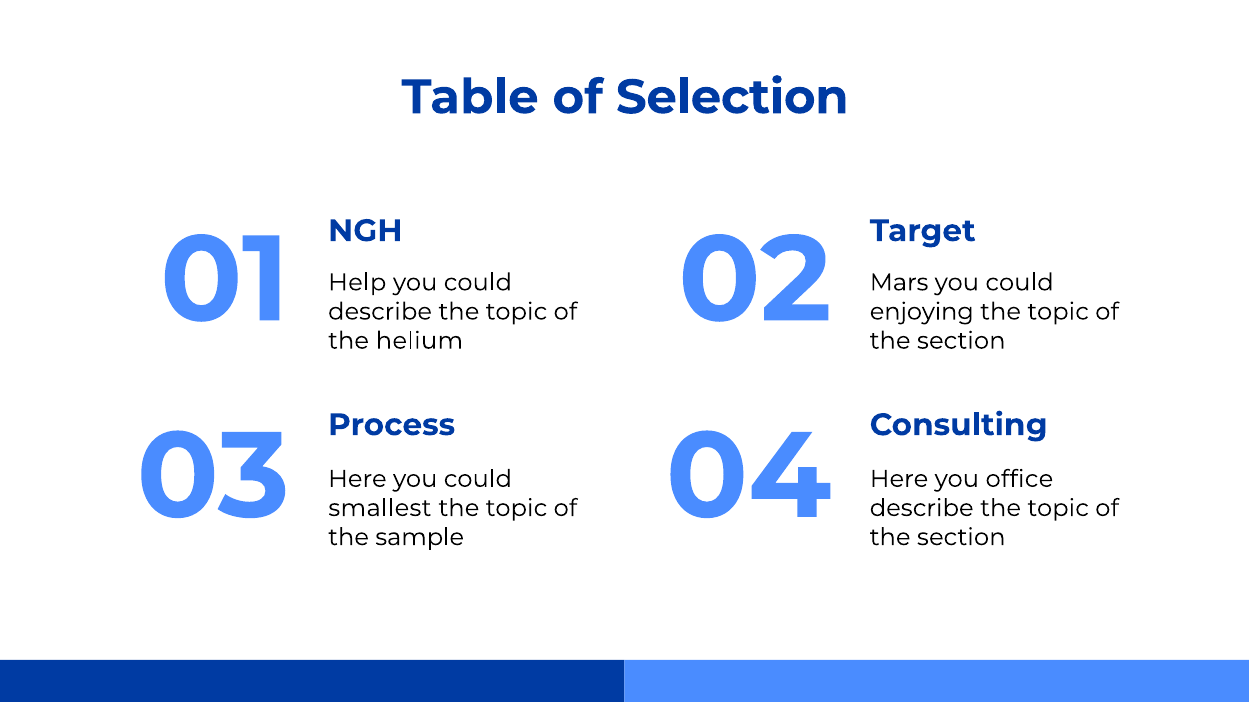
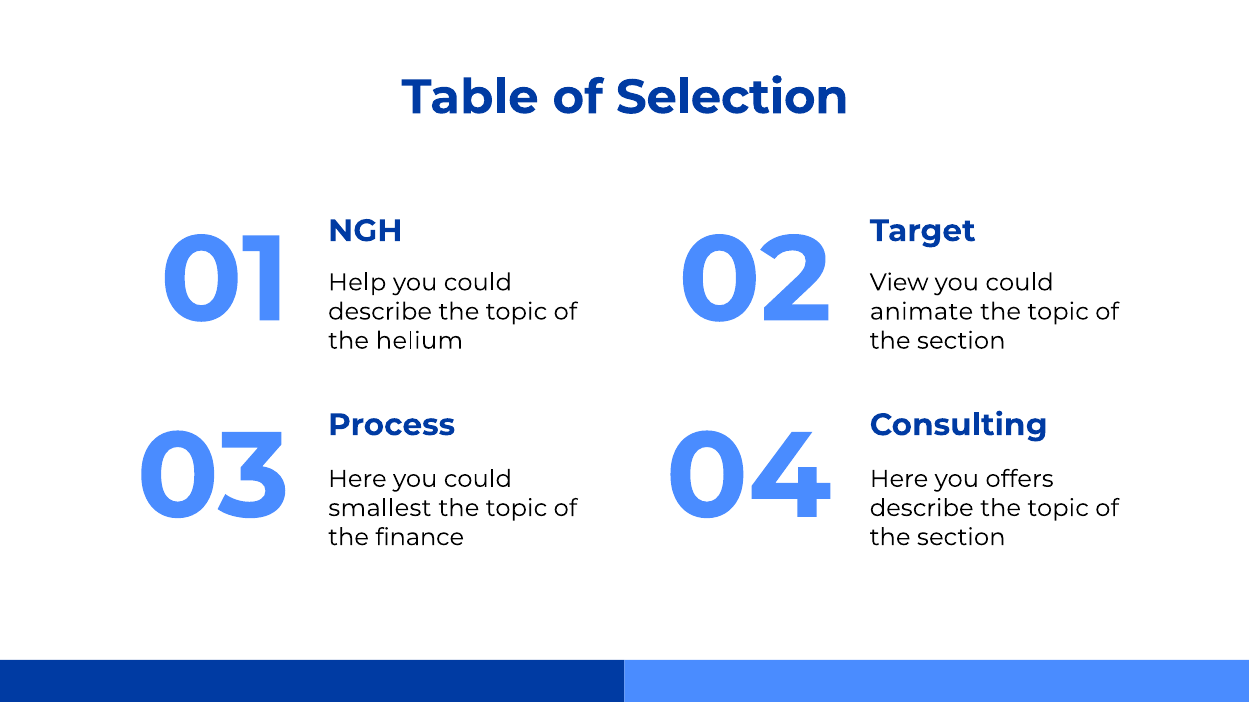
Mars: Mars -> View (899, 283)
enjoying: enjoying -> animate (922, 312)
office: office -> offers (1020, 479)
sample: sample -> finance (420, 538)
